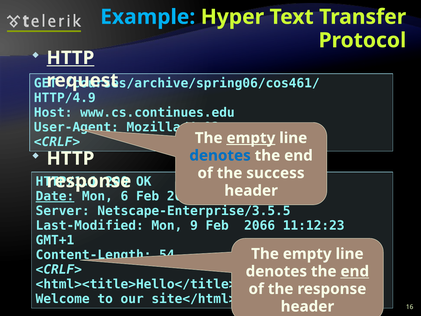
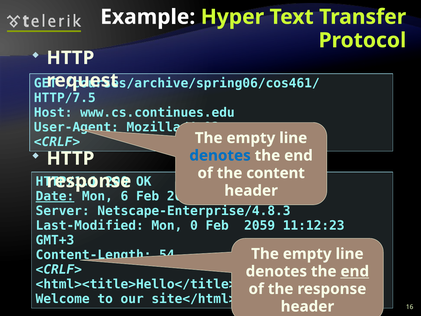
Example colour: light blue -> white (148, 17)
HTTP underline: present -> none (70, 58)
HTTP/4.9: HTTP/4.9 -> HTTP/7.5 (65, 98)
empty underline: present -> none (251, 138)
success: success -> content (276, 173)
Netscape-Enterprise/3.5.5: Netscape-Enterprise/3.5.5 -> Netscape-Enterprise/4.8.3 (194, 211)
9: 9 -> 0 (194, 225)
2066: 2066 -> 2059 (260, 225)
GMT+1: GMT+1 -> GMT+3 (55, 240)
